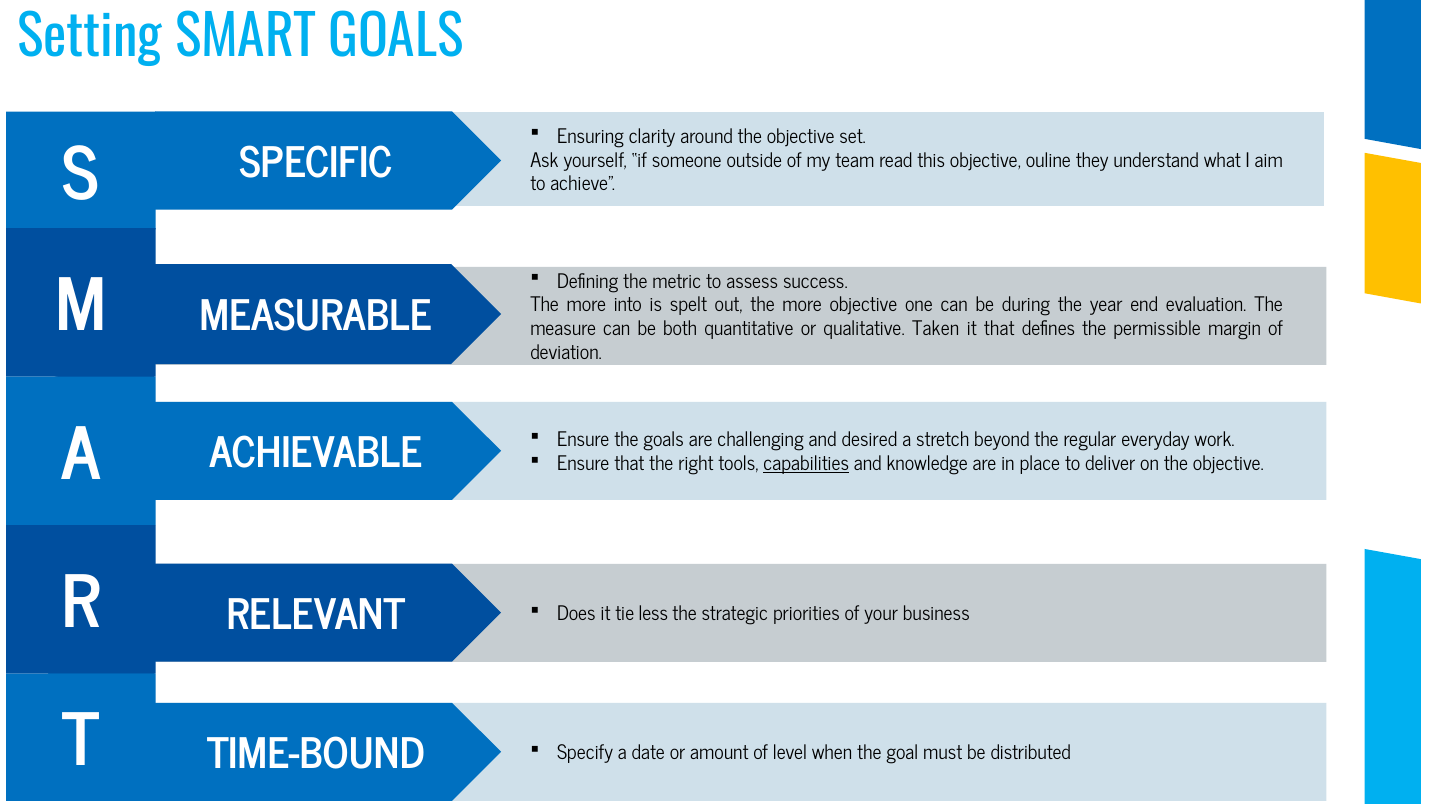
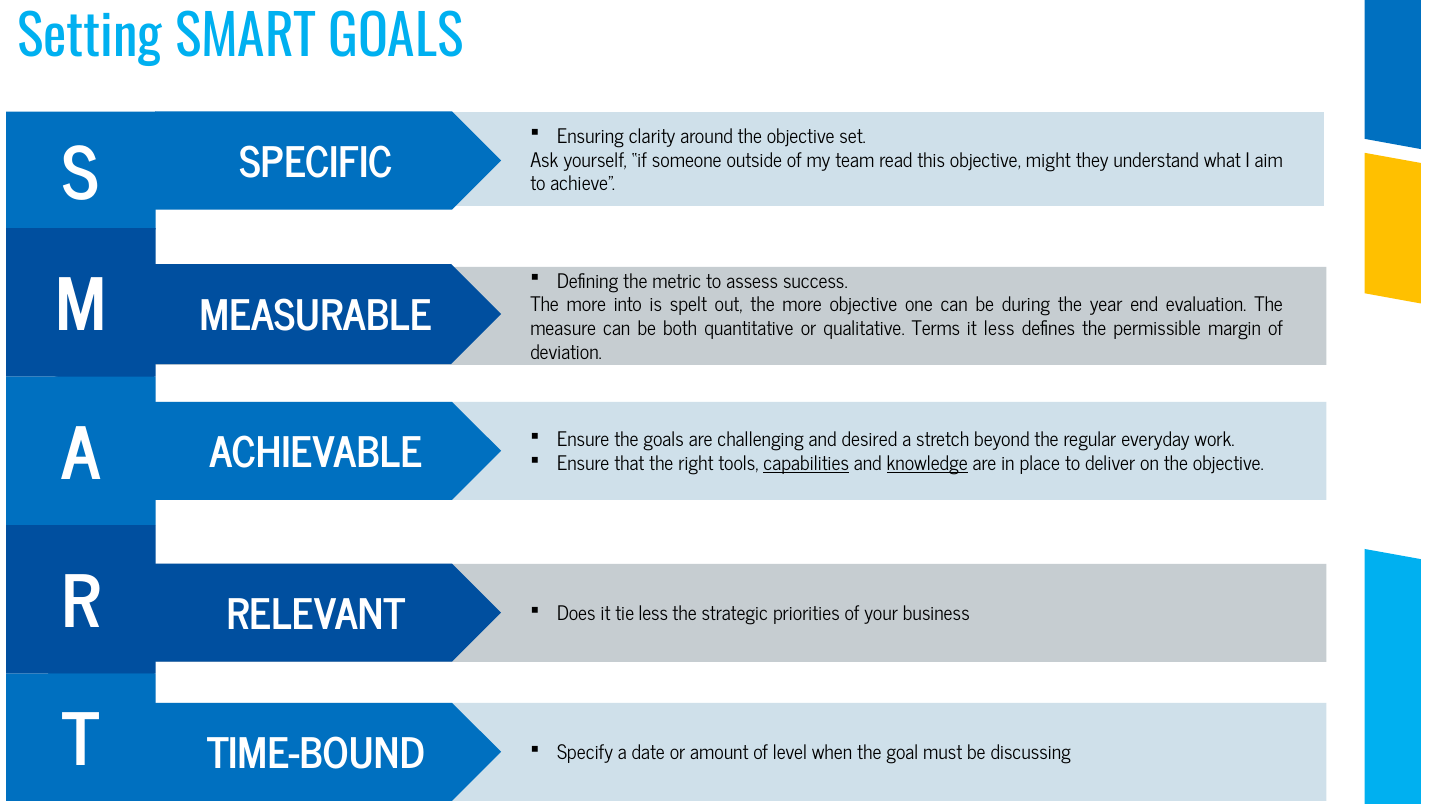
ouline: ouline -> might (1048, 160)
Taken: Taken -> Terms (936, 329)
it that: that -> less (999, 329)
knowledge underline: none -> present (927, 464)
distributed: distributed -> discussing (1031, 753)
